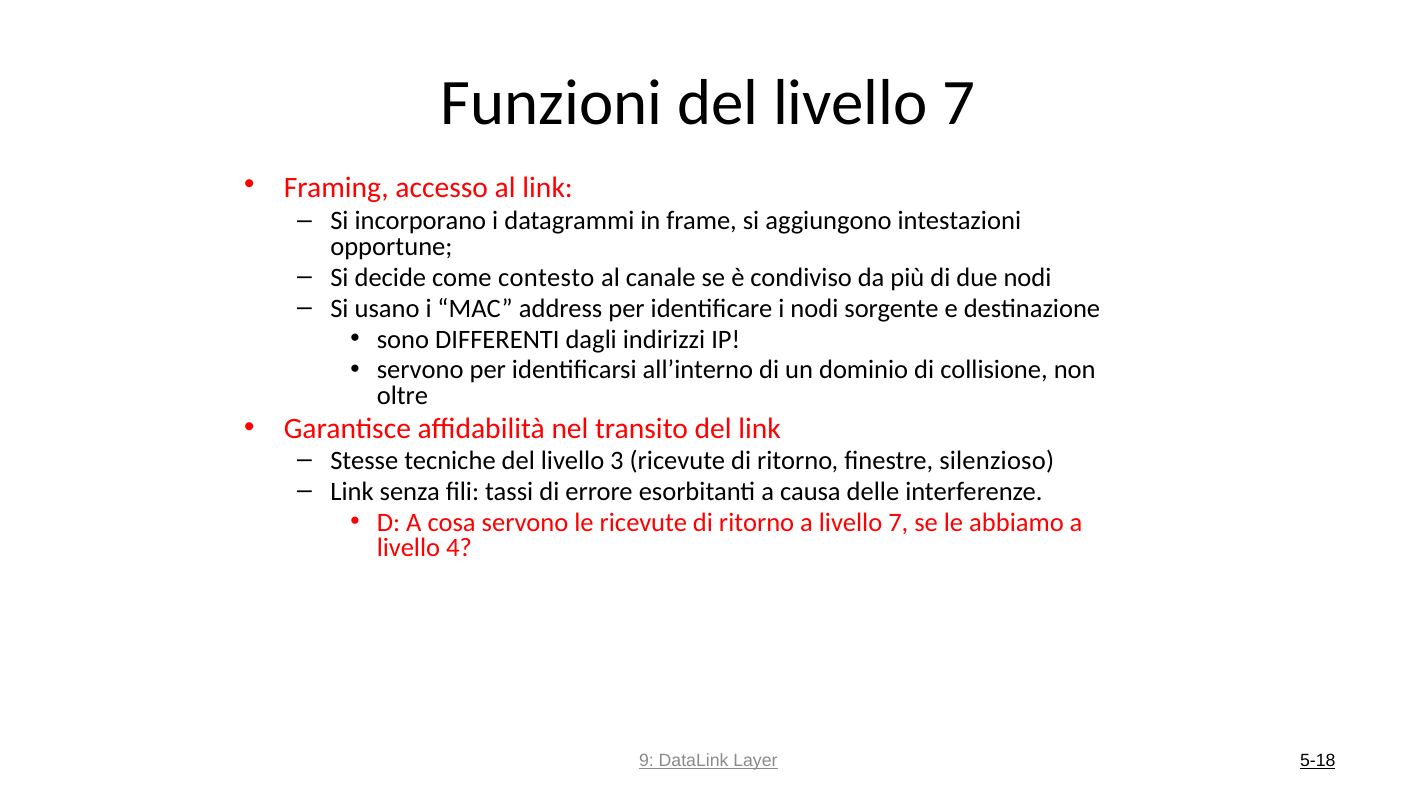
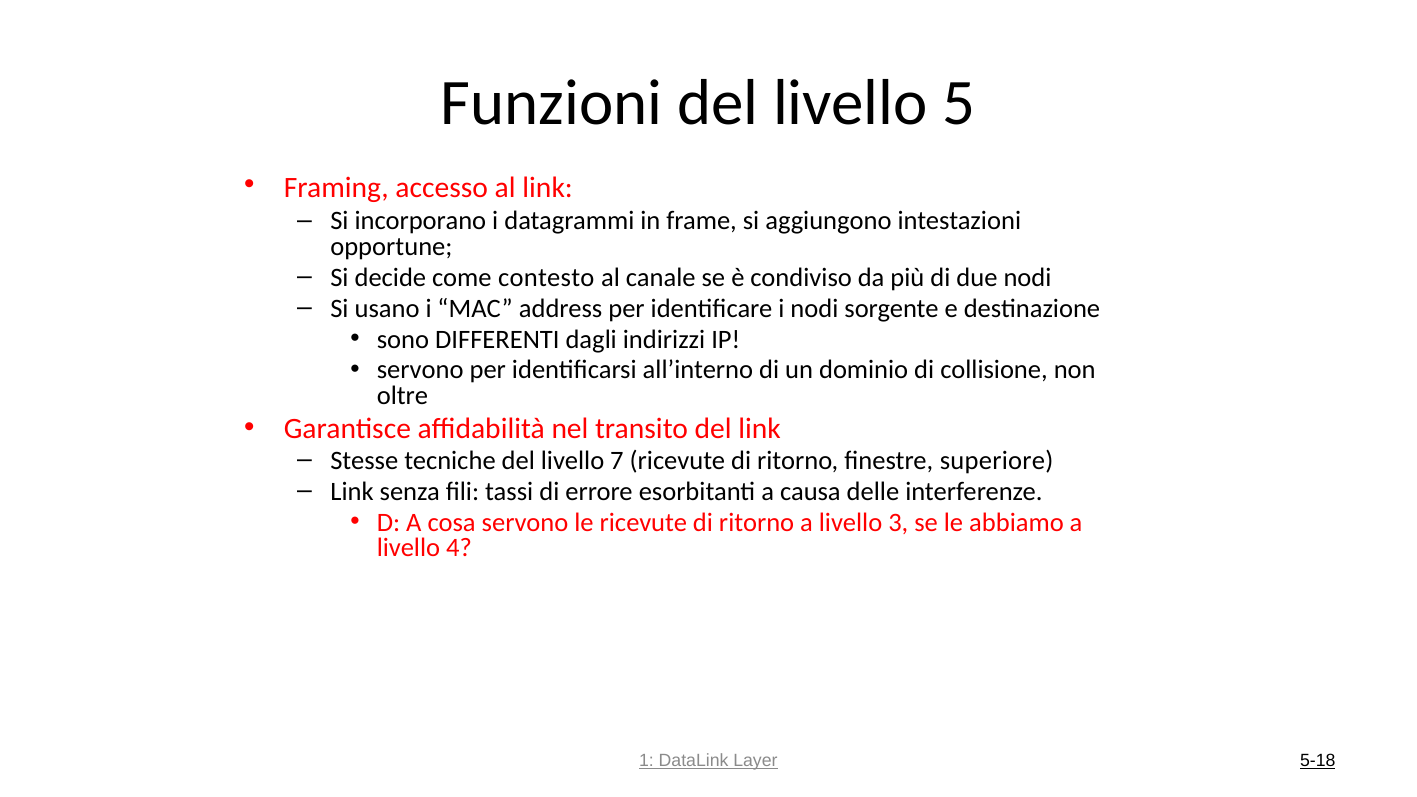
del livello 7: 7 -> 5 (959, 103)
3: 3 -> 7 (617, 461)
silenzioso: silenzioso -> superiore (997, 461)
a livello 7: 7 -> 3 (898, 522)
9: 9 -> 1 (646, 761)
